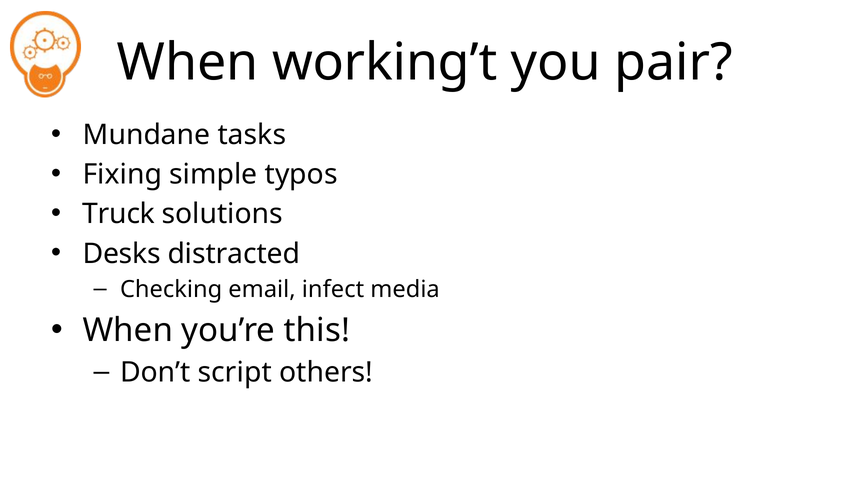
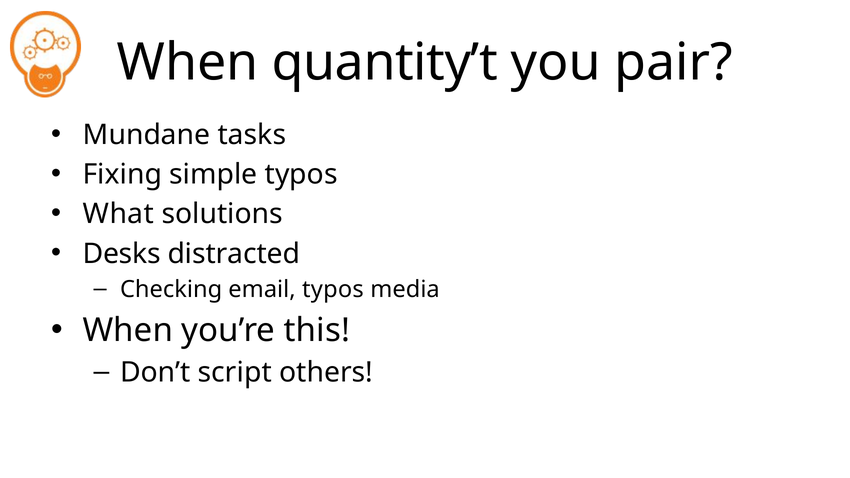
working’t: working’t -> quantity’t (385, 63)
Truck: Truck -> What (118, 214)
email infect: infect -> typos (333, 289)
